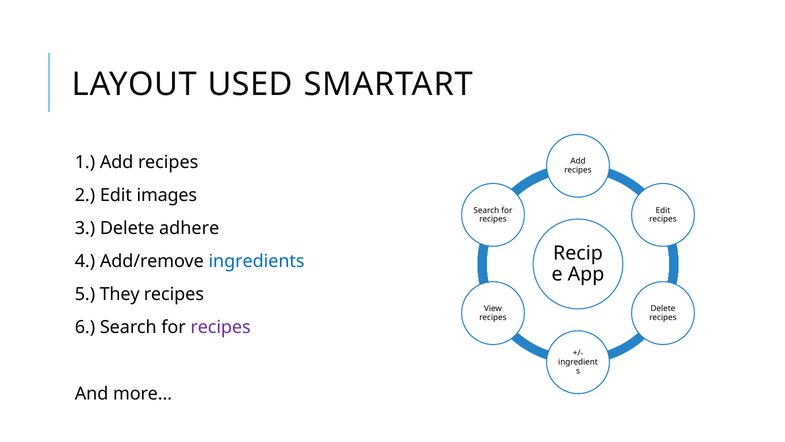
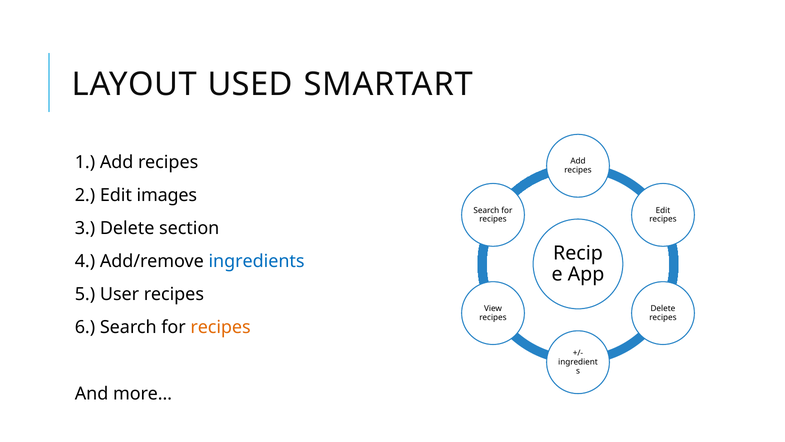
adhere: adhere -> section (189, 228)
They: They -> User (120, 294)
recipes colour: purple -> orange (221, 327)
